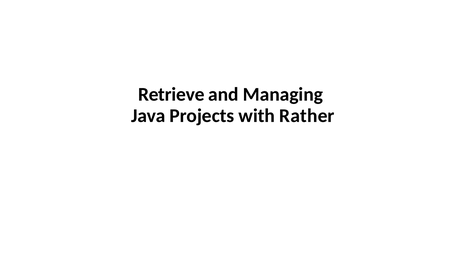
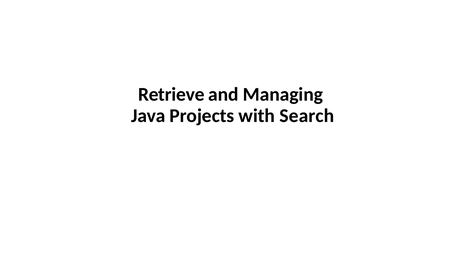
Rather: Rather -> Search (307, 116)
